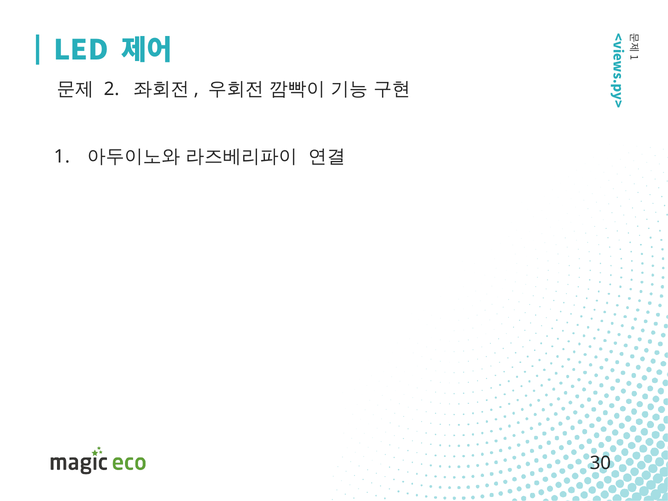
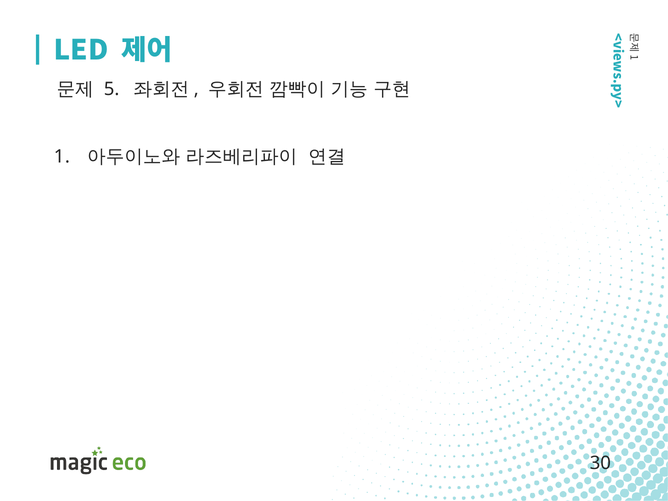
2: 2 -> 5 (112, 89)
